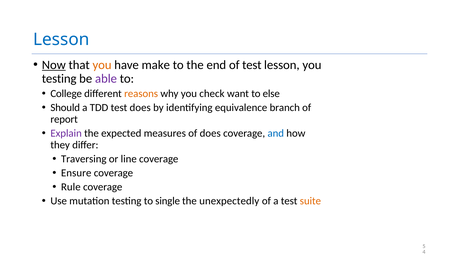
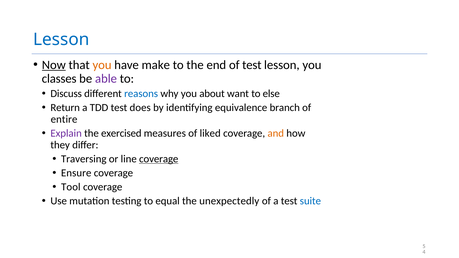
testing: testing -> classes (59, 79)
College: College -> Discuss (66, 94)
reasons colour: orange -> blue (141, 94)
check: check -> about (212, 94)
Should: Should -> Return (65, 108)
report: report -> entire (64, 119)
expected: expected -> exercised (121, 133)
of does: does -> liked (210, 133)
and colour: blue -> orange (276, 133)
coverage underline: none -> present (159, 159)
Rule: Rule -> Tool (71, 187)
single: single -> equal (168, 201)
suite colour: orange -> blue (310, 201)
